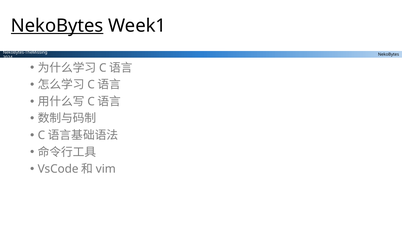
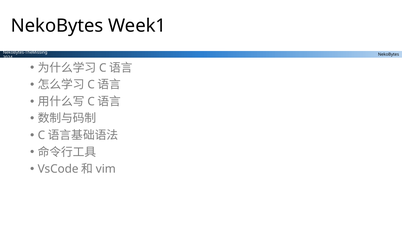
NekoBytes underline: present -> none (57, 26)
